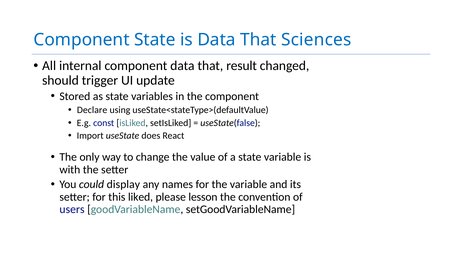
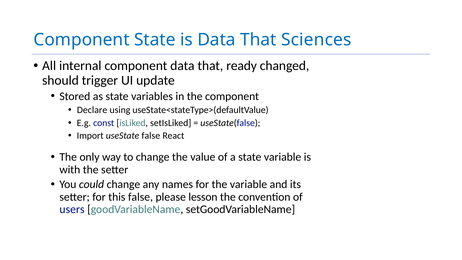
result: result -> ready (242, 66)
useState does: does -> false (151, 136)
could display: display -> change (123, 184)
this liked: liked -> false (140, 197)
